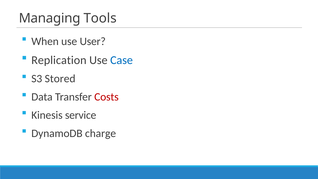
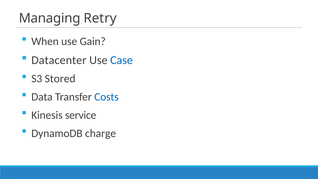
Tools: Tools -> Retry (100, 18)
User: User -> Gain (93, 41)
Replication: Replication -> Datacenter (59, 60)
Costs colour: red -> blue (106, 97)
